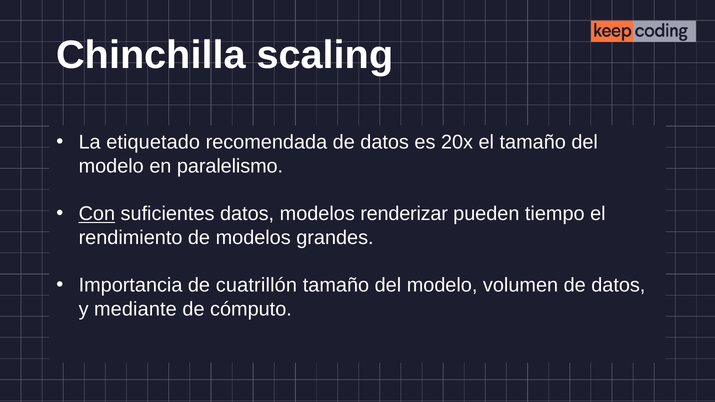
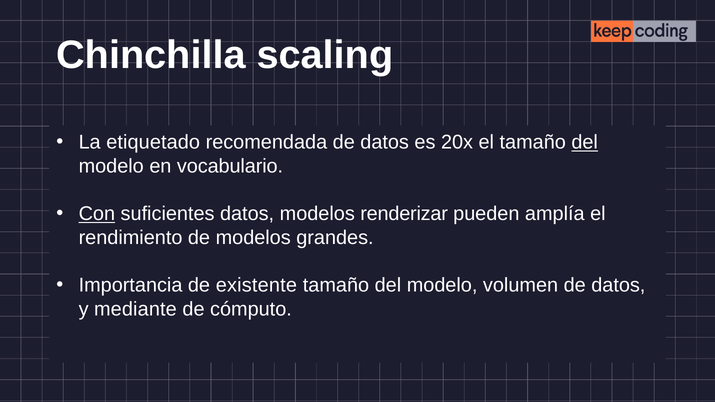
del underline: none -> present (585, 142)
paralelismo: paralelismo -> vocabulario (230, 166)
tiempo: tiempo -> amplía (555, 214)
cuatrillón: cuatrillón -> existente (256, 285)
